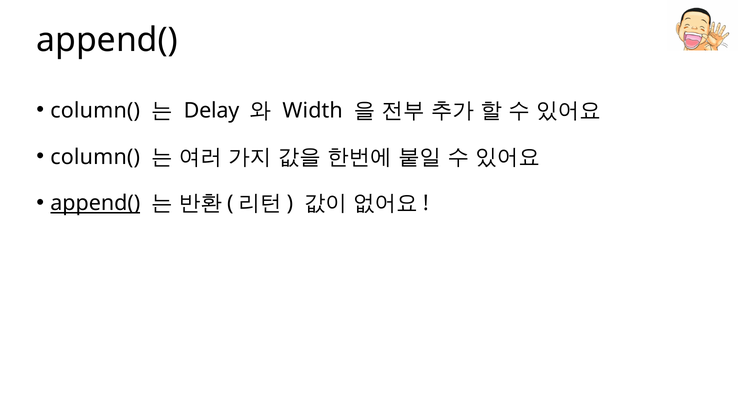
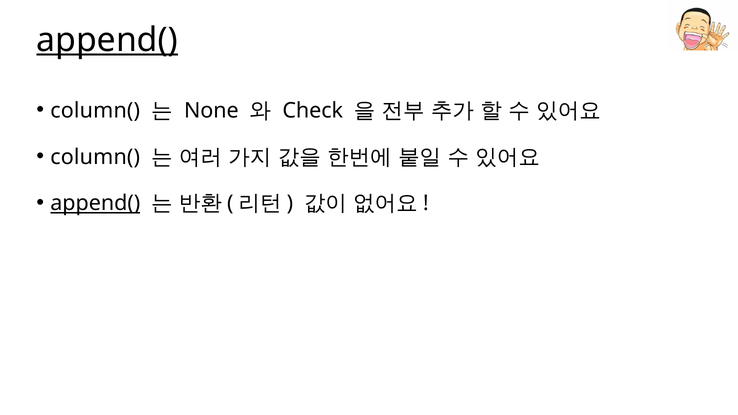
append( underline: none -> present (107, 40)
Delay: Delay -> None (211, 111)
Width: Width -> Check (313, 111)
